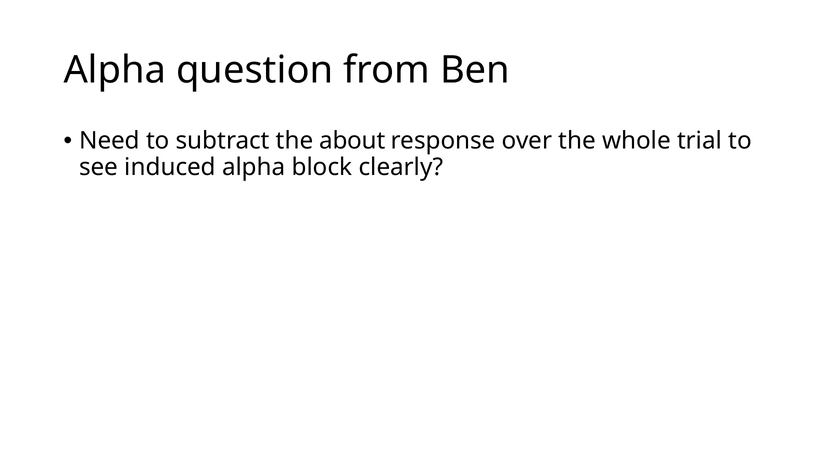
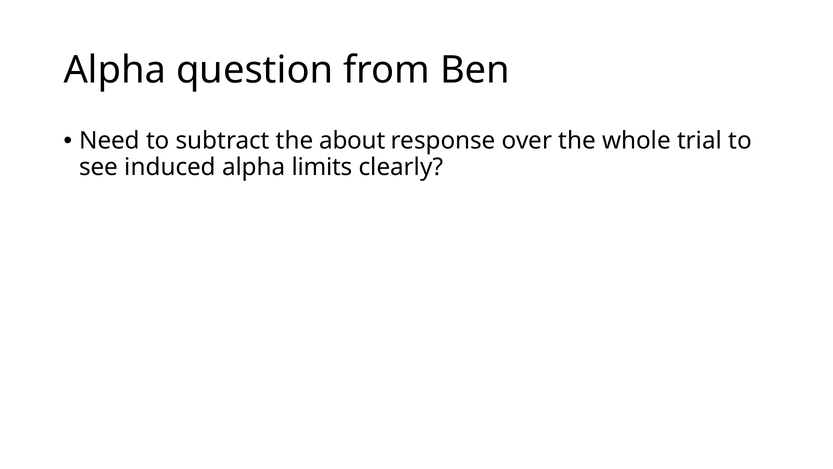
block: block -> limits (322, 167)
